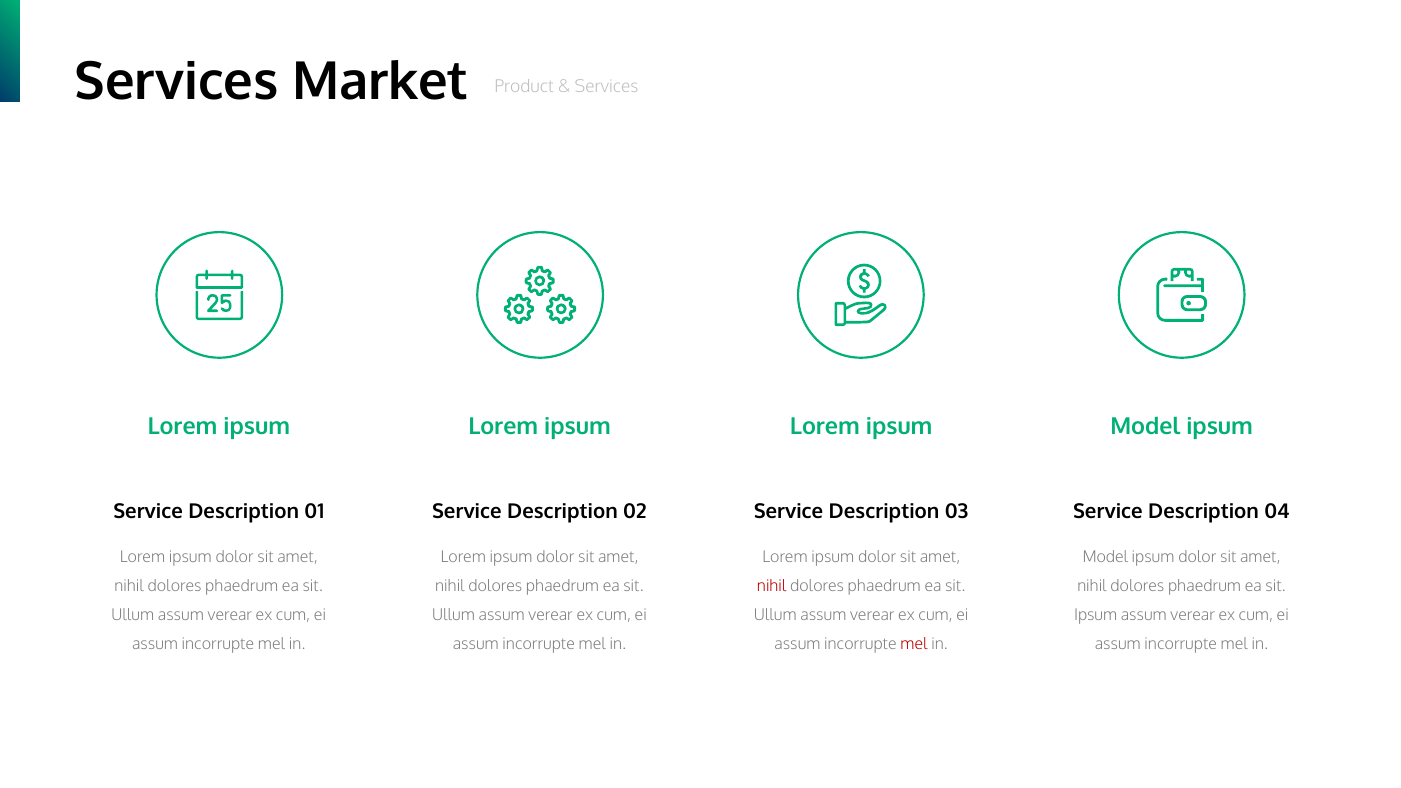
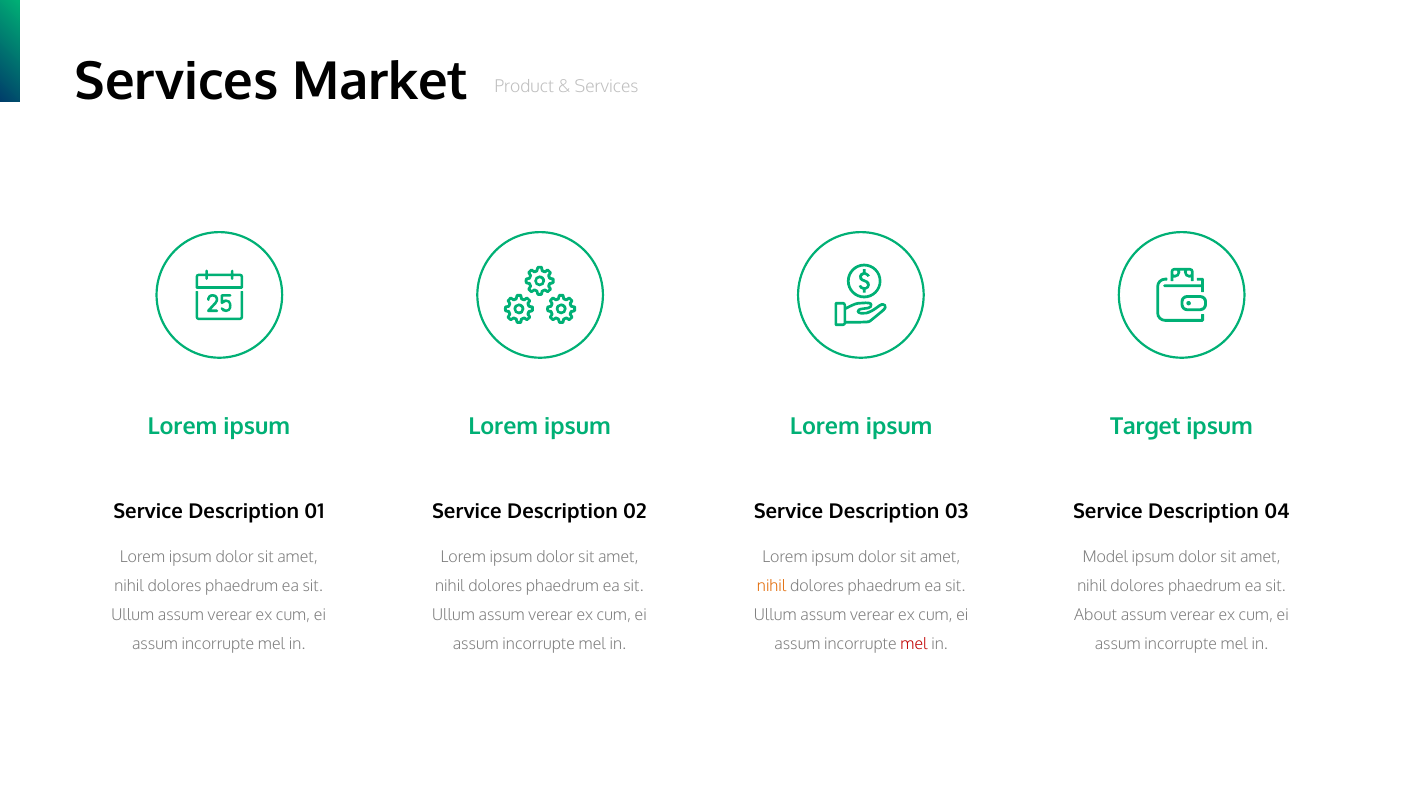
ipsum Model: Model -> Target (1145, 427)
nihil colour: red -> orange (772, 586)
Ipsum: Ipsum -> About (1096, 615)
